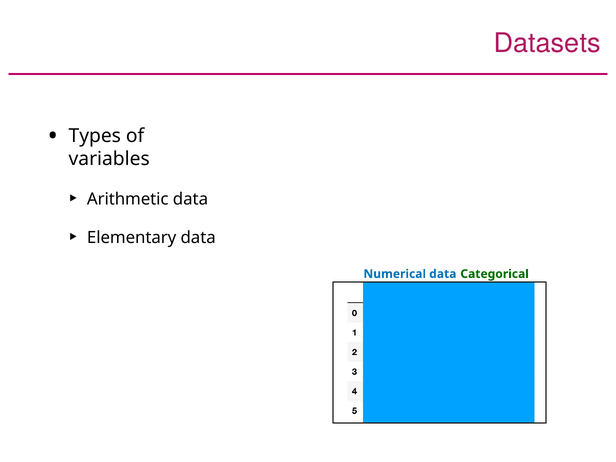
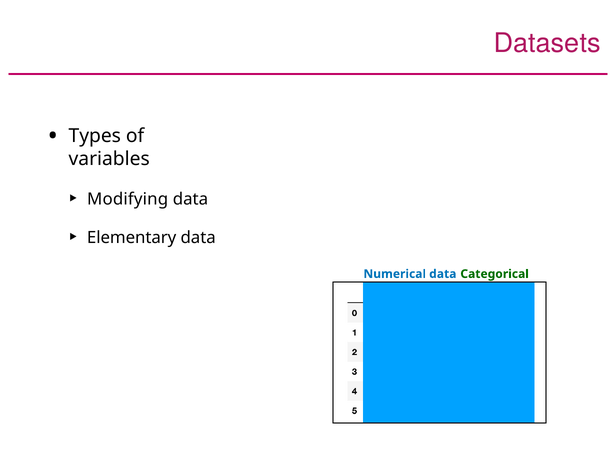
Arithmetic: Arithmetic -> Modifying (128, 199)
